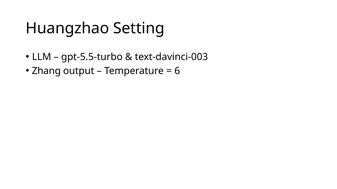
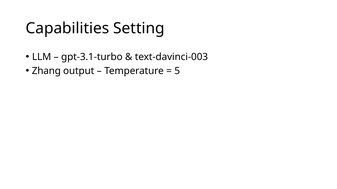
Huangzhao: Huangzhao -> Capabilities (67, 28)
gpt-5.5-turbo: gpt-5.5-turbo -> gpt-3.1-turbo (92, 57)
6: 6 -> 5 (177, 71)
